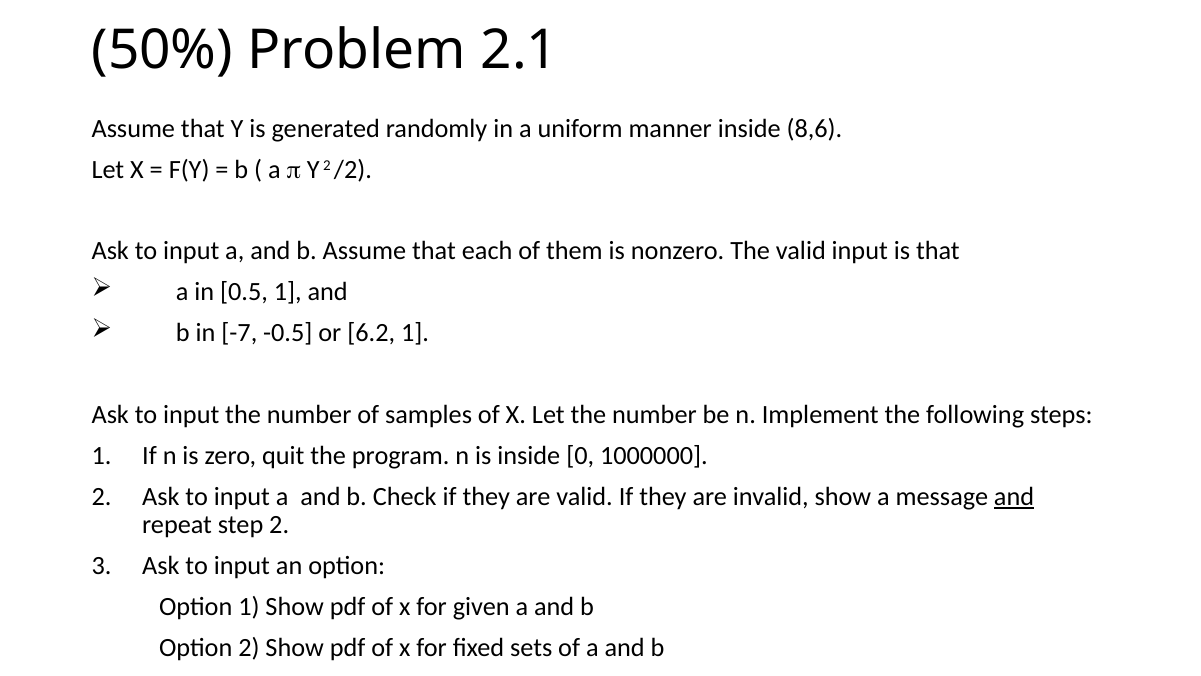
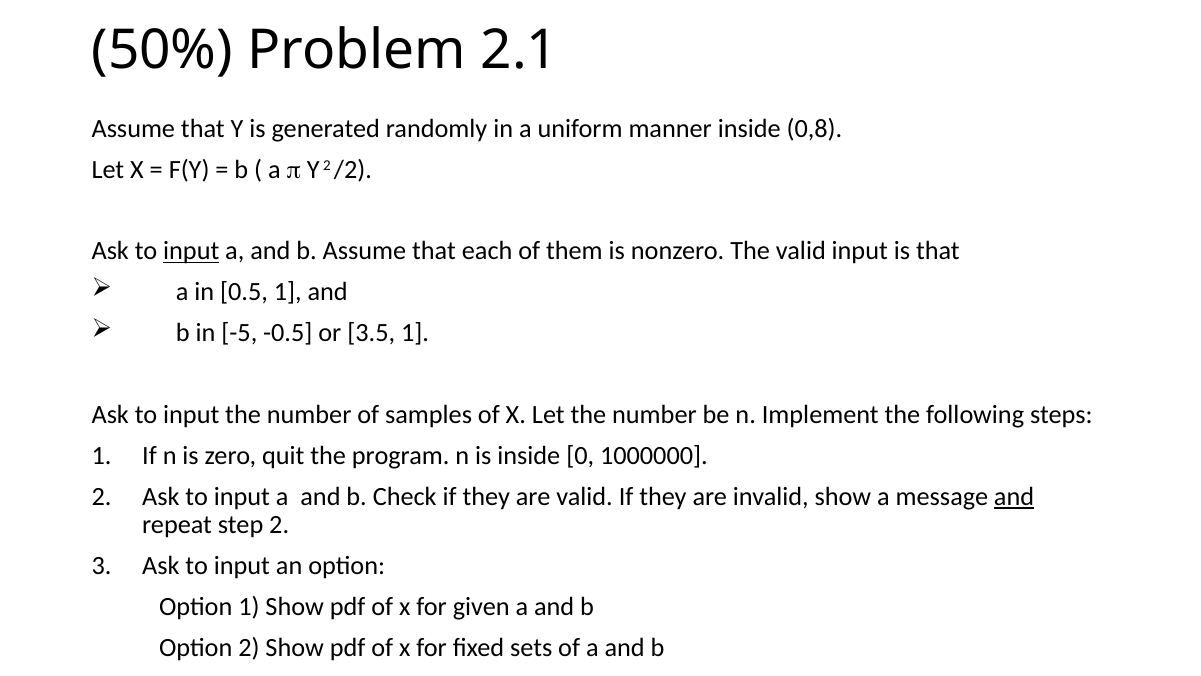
8,6: 8,6 -> 0,8 (814, 128)
input underline: none -> present (191, 251)
-7: -7 -> -5 (239, 333)
6.2: 6.2 -> 3.5 (371, 333)
